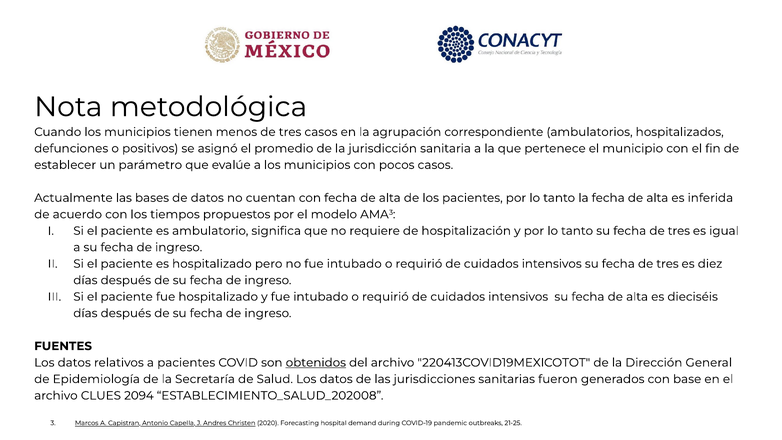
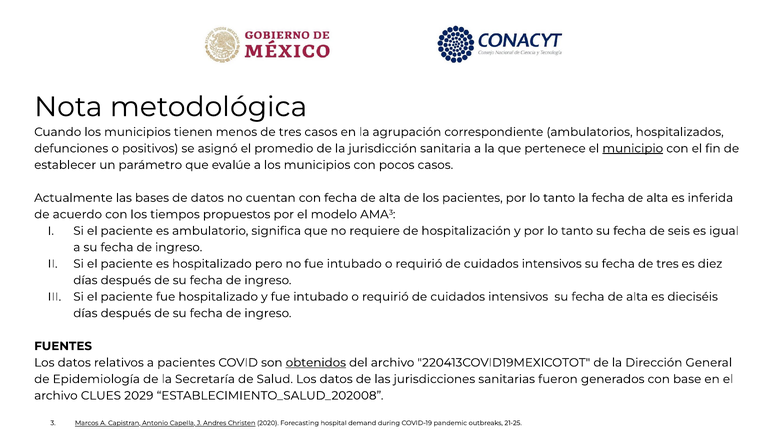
municipio underline: none -> present (633, 148)
tres: tres -> seis (679, 231)
2094: 2094 -> 2029 (139, 395)
